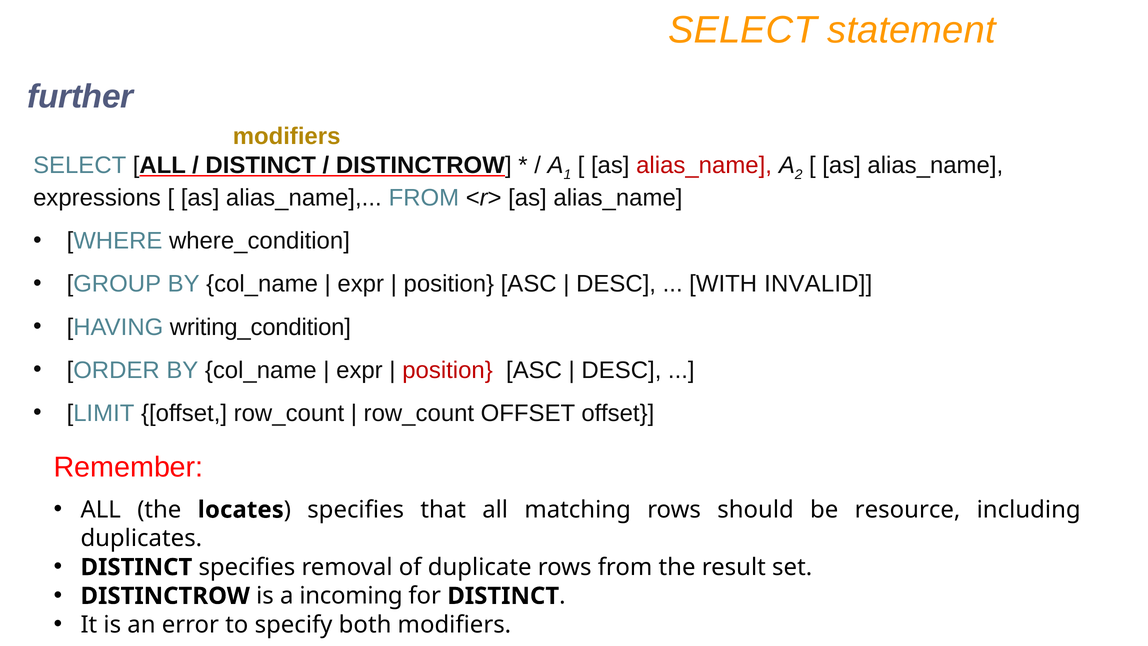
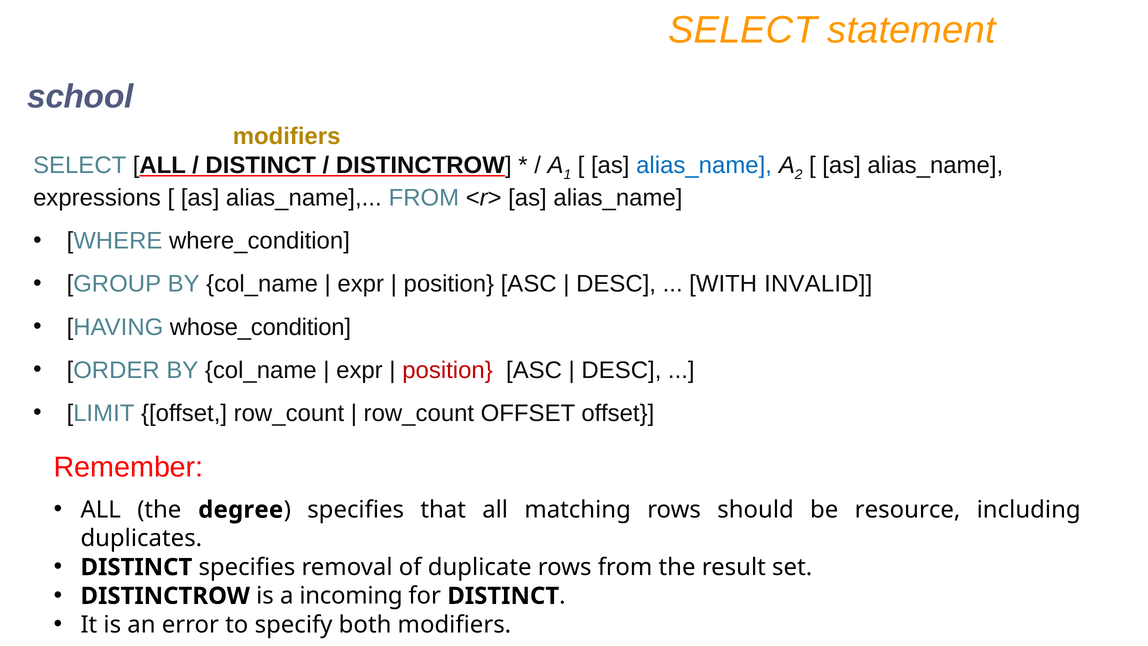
further: further -> school (80, 97)
alias_name colour: red -> blue (704, 165)
writing_condition: writing_condition -> whose_condition (260, 327)
locates: locates -> degree (241, 510)
